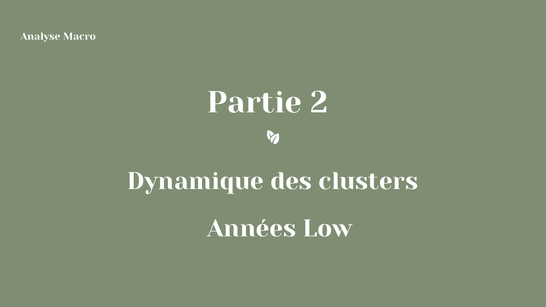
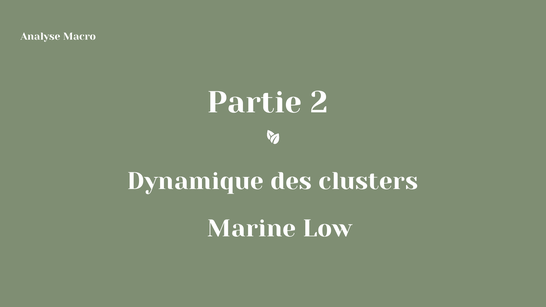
Années: Années -> Marine (252, 229)
